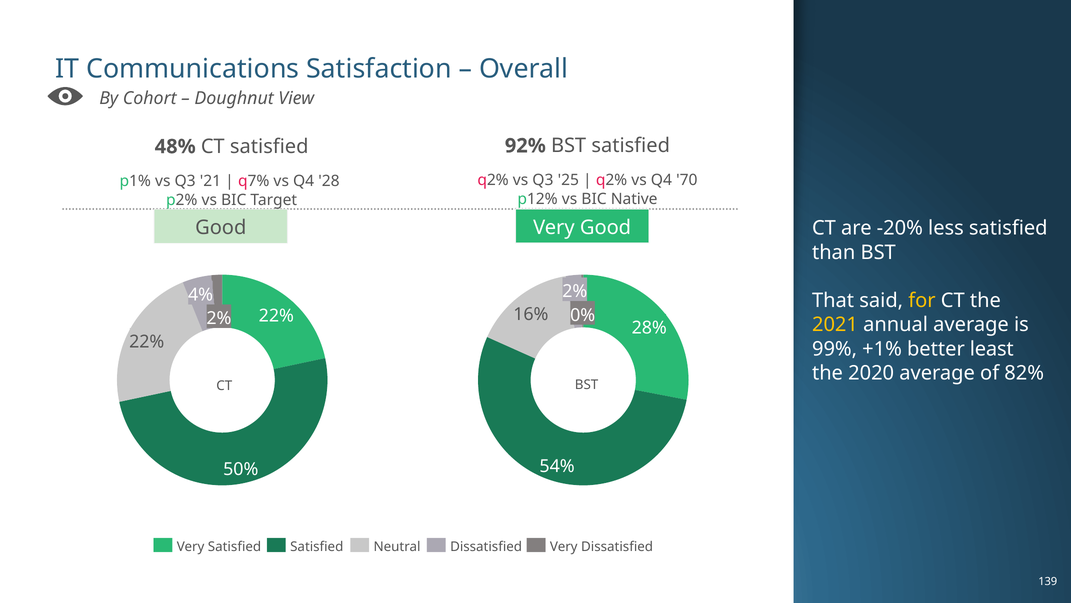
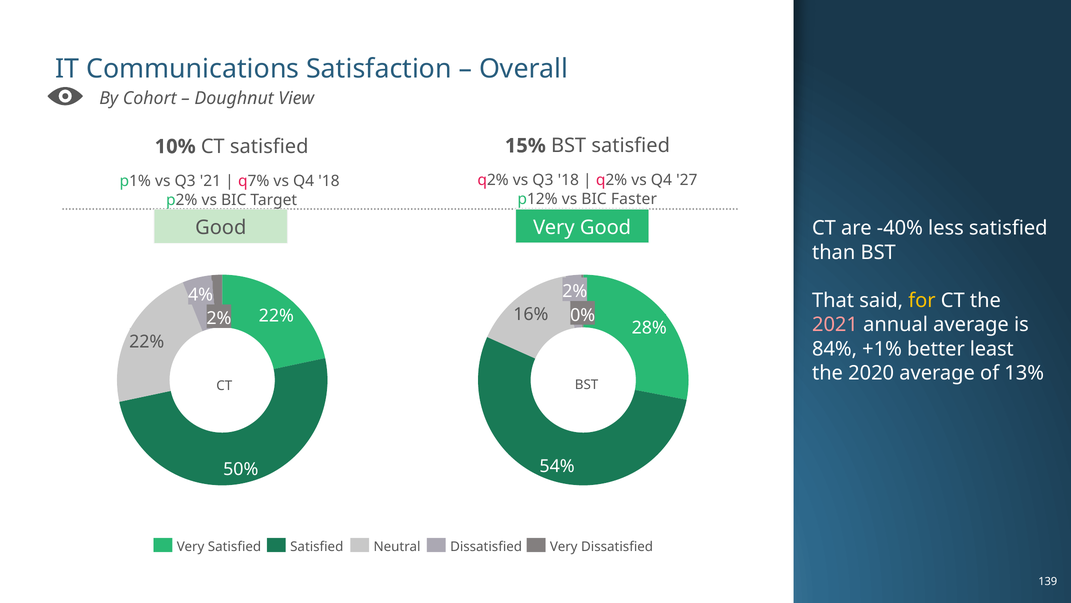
92%: 92% -> 15% (525, 146)
48%: 48% -> 10% (175, 146)
Q3 25: 25 -> 18 (568, 180)
70: 70 -> 27 (687, 180)
Q4 28: 28 -> 18 (329, 181)
Native: Native -> Faster (634, 199)
-20%: -20% -> -40% (900, 228)
2021 colour: yellow -> pink (835, 325)
99%: 99% -> 84% (835, 349)
82%: 82% -> 13% (1024, 373)
